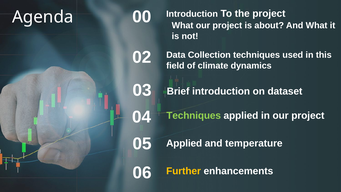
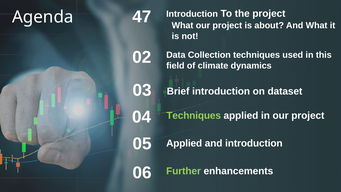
00: 00 -> 47 (142, 17)
and temperature: temperature -> introduction (254, 143)
Further colour: yellow -> light green (184, 171)
